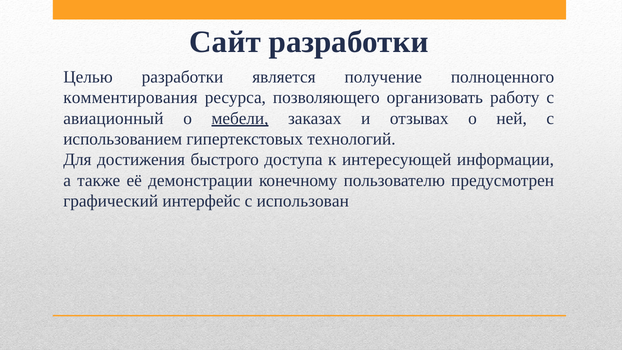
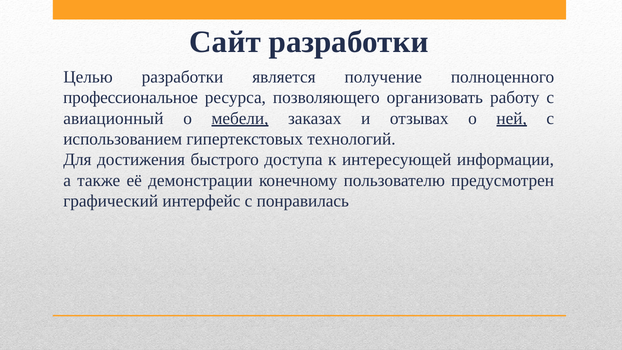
комментирования: комментирования -> профессиональное (131, 98)
ней underline: none -> present (512, 118)
использован: использован -> понравилась (303, 201)
